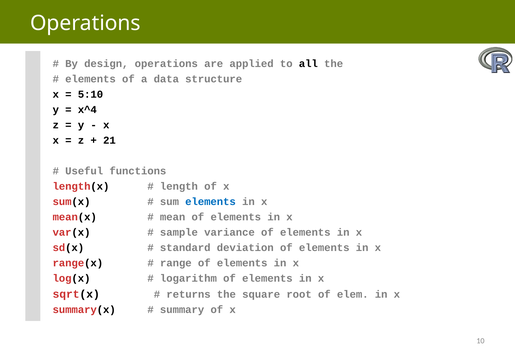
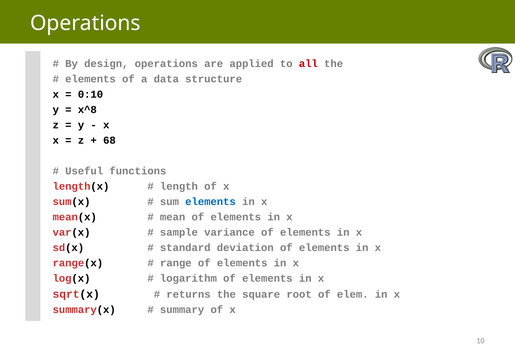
all colour: black -> red (308, 64)
5:10: 5:10 -> 0:10 (90, 94)
x^4: x^4 -> x^8 (87, 109)
21: 21 -> 68 (109, 140)
